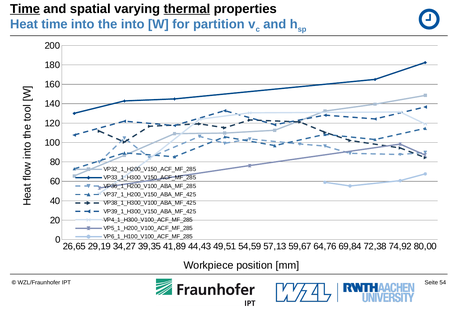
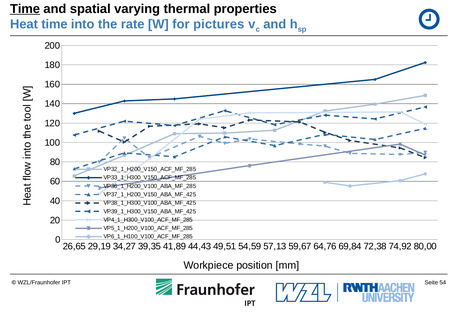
thermal underline: present -> none (187, 9)
the into: into -> rate (133, 24)
partition: partition -> pictures (219, 24)
